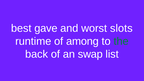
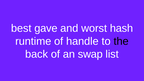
slots: slots -> hash (121, 28)
among: among -> handle (82, 41)
the colour: green -> black (121, 41)
